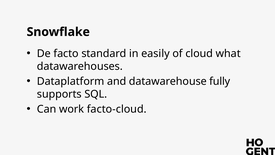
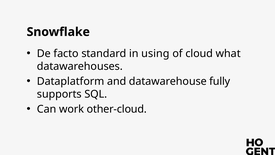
easily: easily -> using (155, 53)
facto-cloud: facto-cloud -> other-cloud (117, 109)
